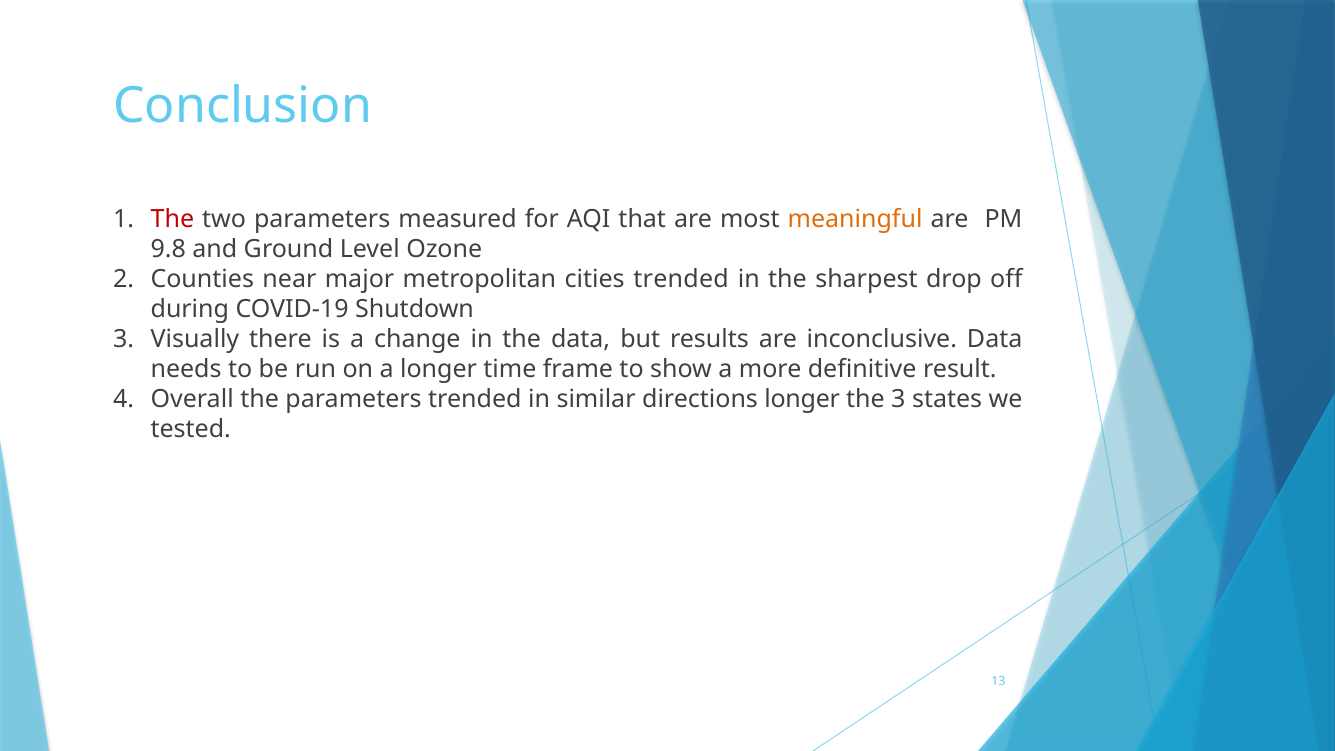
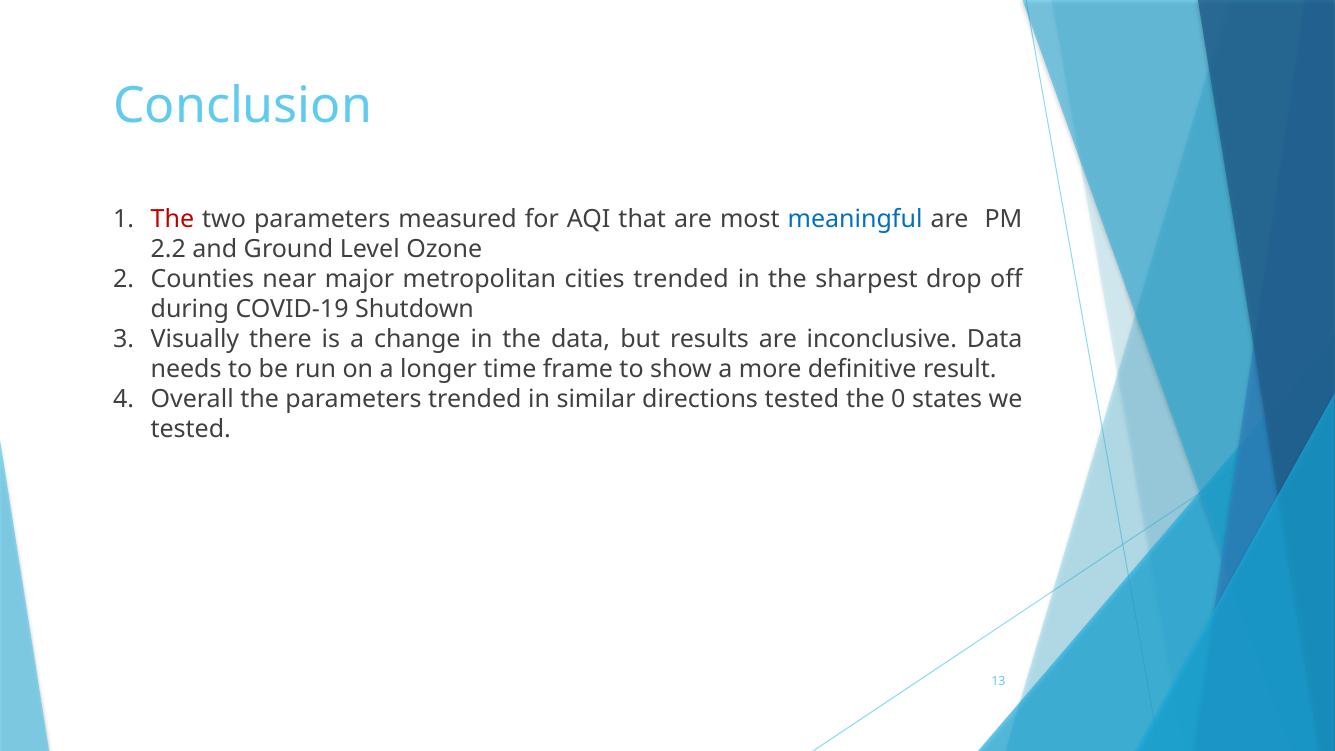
meaningful colour: orange -> blue (855, 219)
9.8: 9.8 -> 2.2 (168, 249)
directions longer: longer -> tested (802, 399)
the 3: 3 -> 0 (898, 399)
